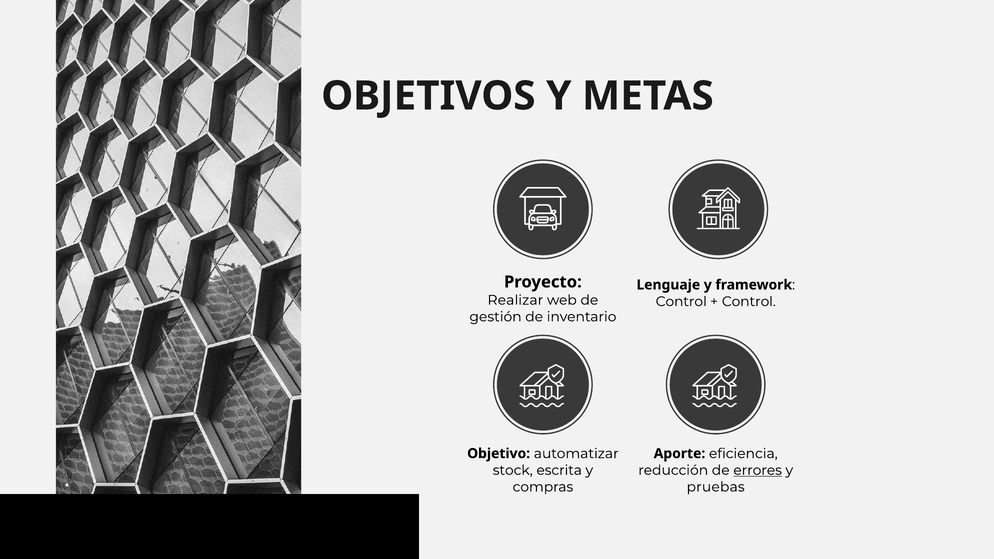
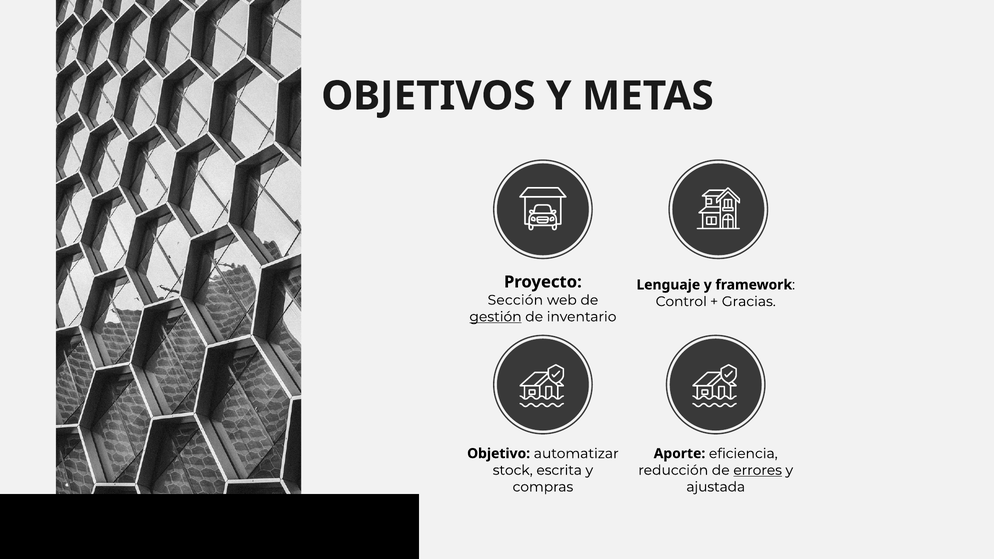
Realizar: Realizar -> Sección (515, 300)
Control: Control -> Gracias (749, 302)
gestión underline: none -> present (496, 317)
pruebas: pruebas -> ajustada (716, 487)
